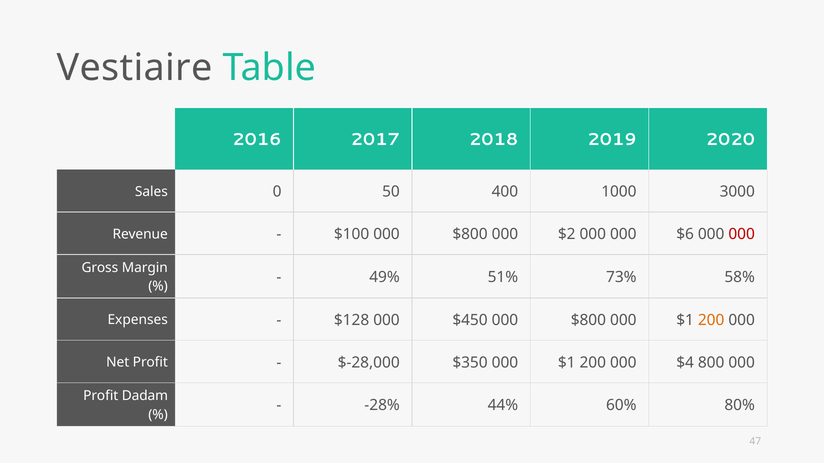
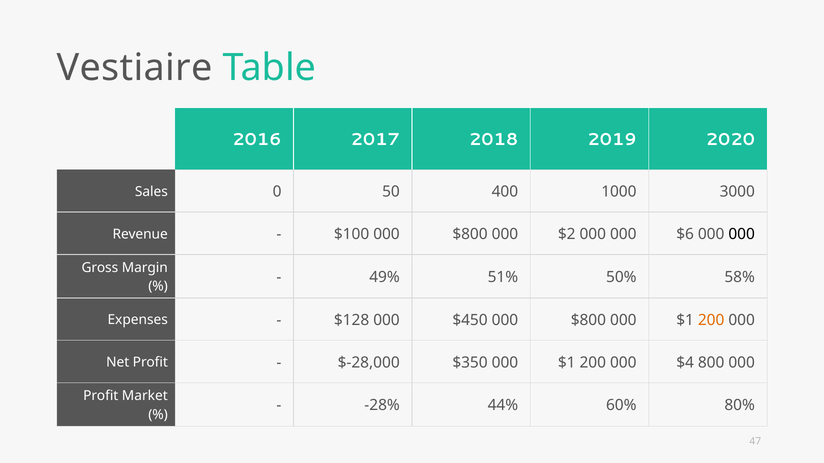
000 colour: red -> black (742, 234)
73%: 73% -> 50% (621, 277)
Dadam: Dadam -> Market (145, 396)
